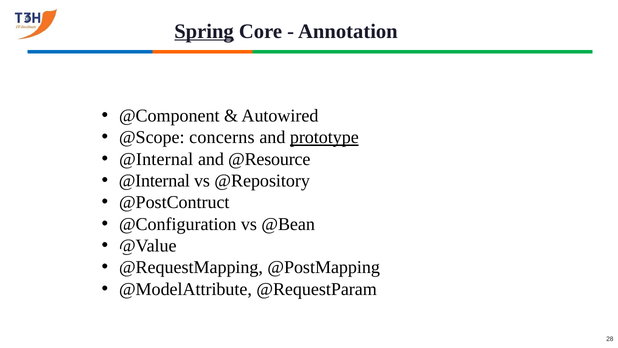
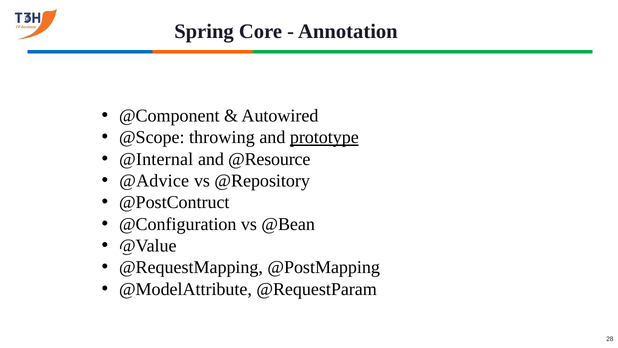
Spring underline: present -> none (204, 31)
concerns: concerns -> throwing (222, 137)
@Internal: @Internal -> @Advice (154, 181)
